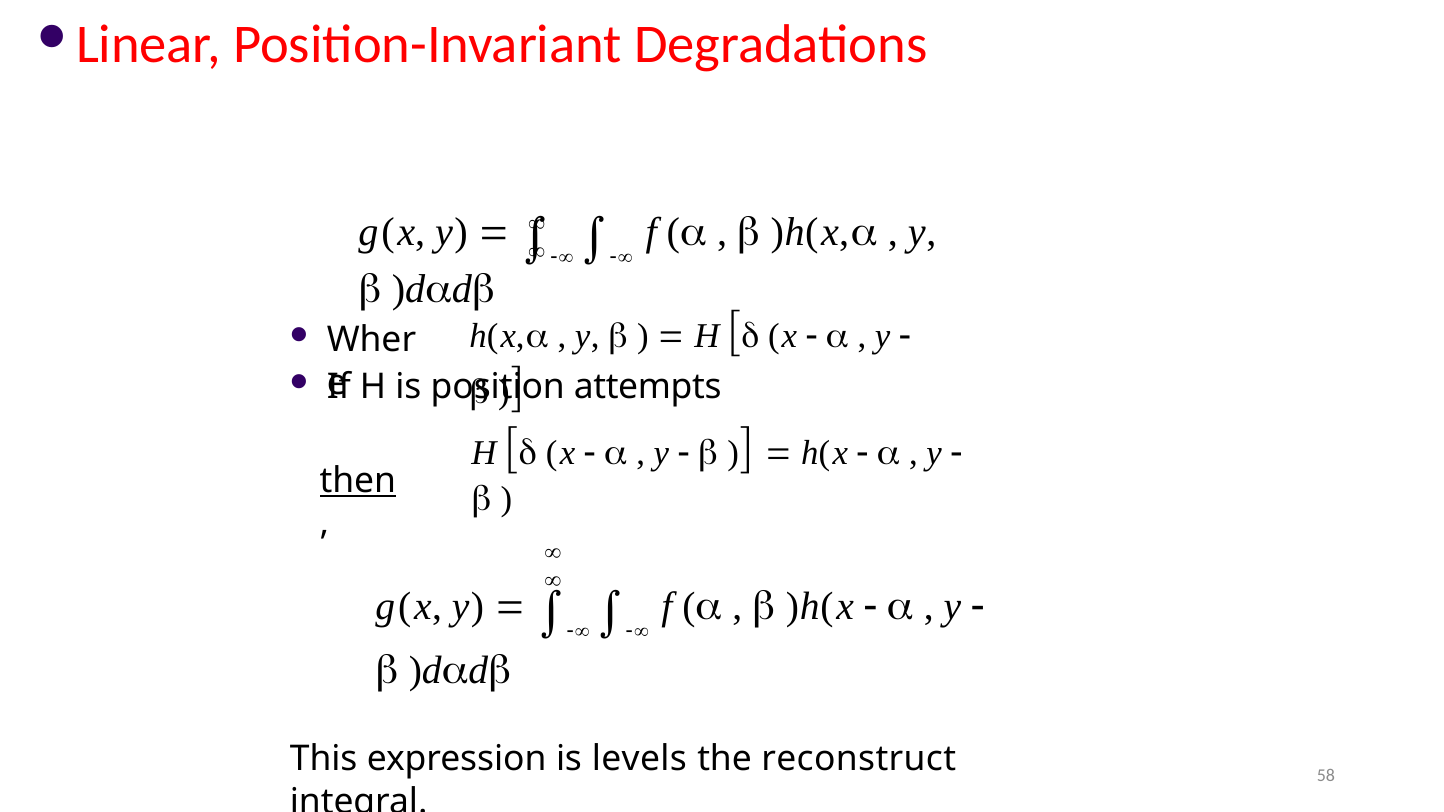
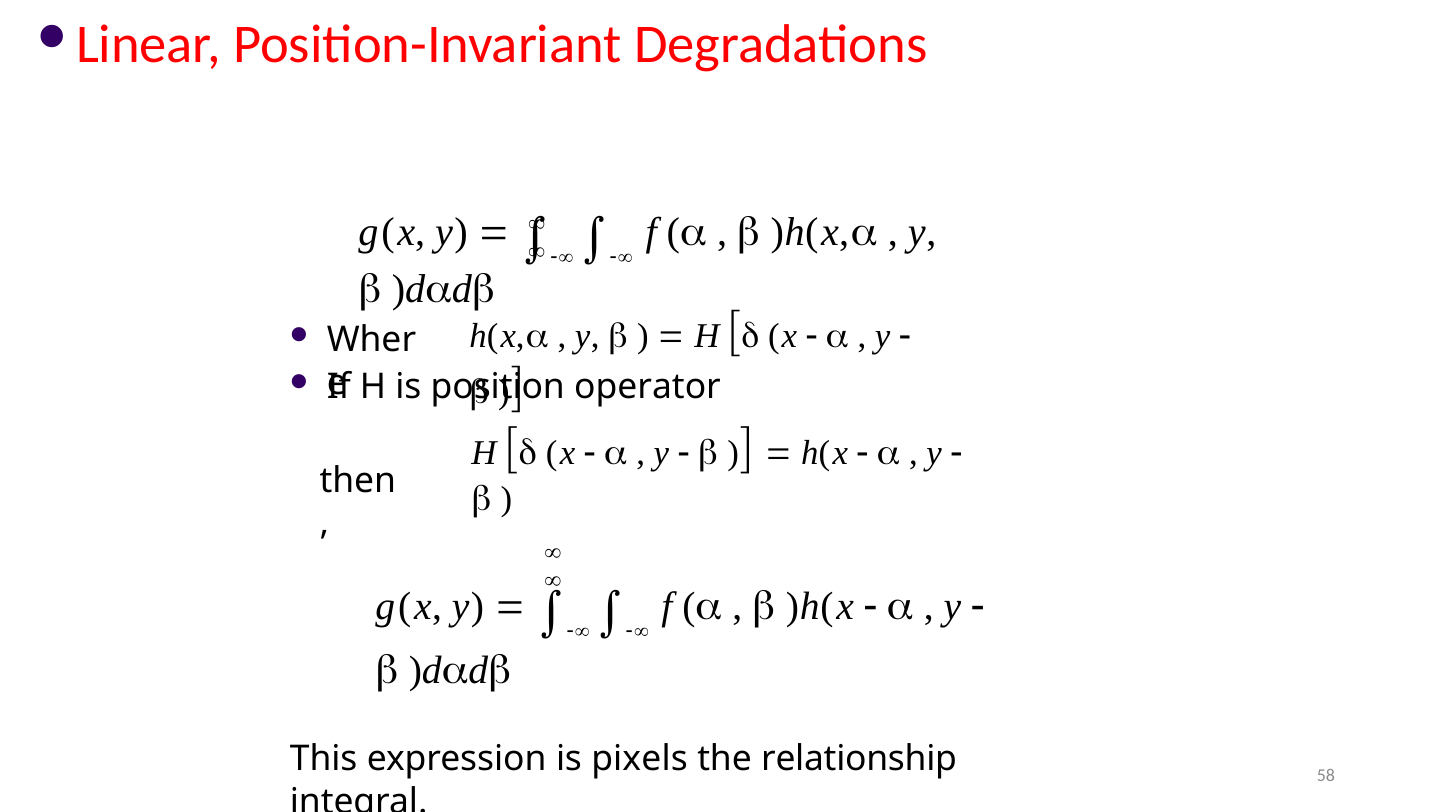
attempts: attempts -> operator (647, 387)
then underline: present -> none (358, 481)
levels: levels -> pixels (640, 759)
reconstruct: reconstruct -> relationship (859, 759)
